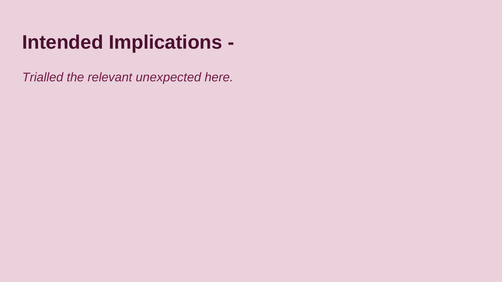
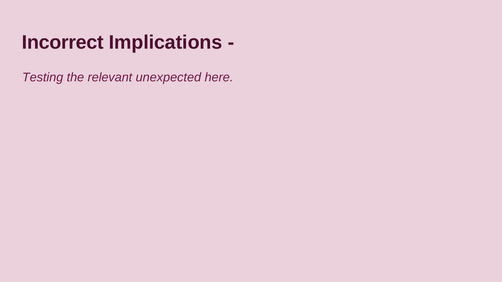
Intended: Intended -> Incorrect (63, 43)
Trialled: Trialled -> Testing (43, 77)
